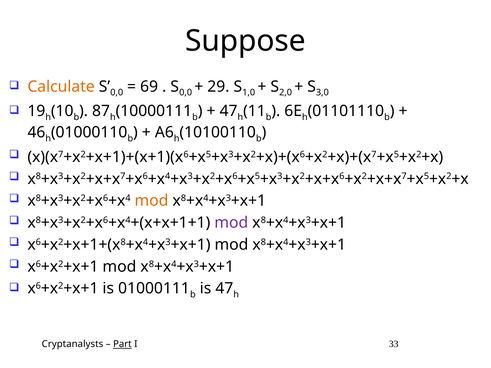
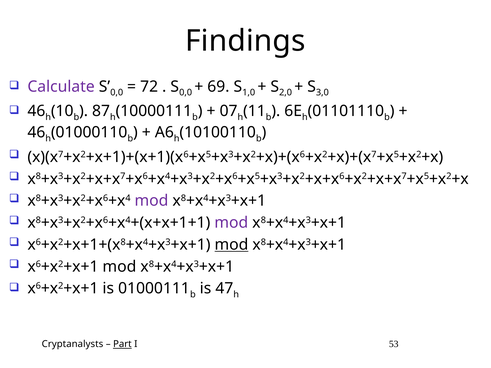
Suppose: Suppose -> Findings (245, 41)
Calculate colour: orange -> purple (61, 87)
69: 69 -> 72 (149, 87)
29: 29 -> 69 (218, 87)
19: 19 -> 46 (36, 111)
47: 47 -> 07 (229, 111)
mod colour: orange -> purple (151, 201)
mod underline: none -> present (231, 245)
33: 33 -> 53 (394, 344)
